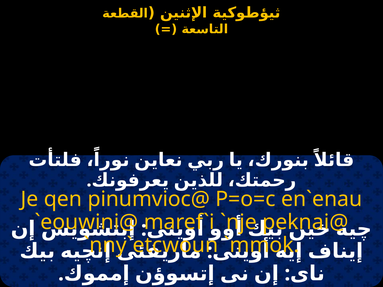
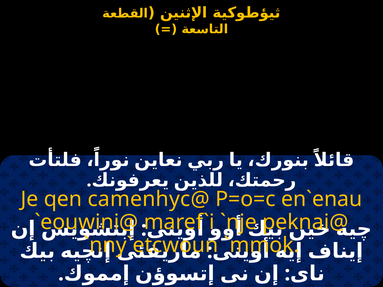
pinumvioc@: pinumvioc@ -> camenhyc@ (149, 199)
